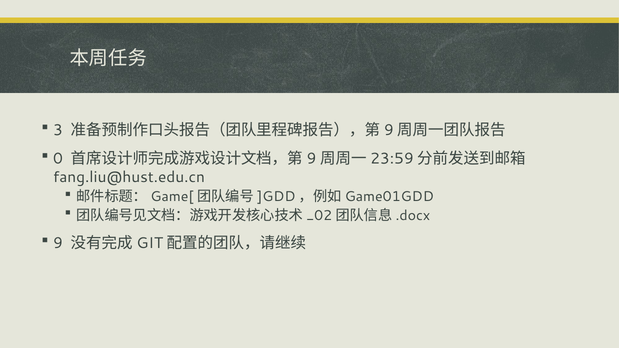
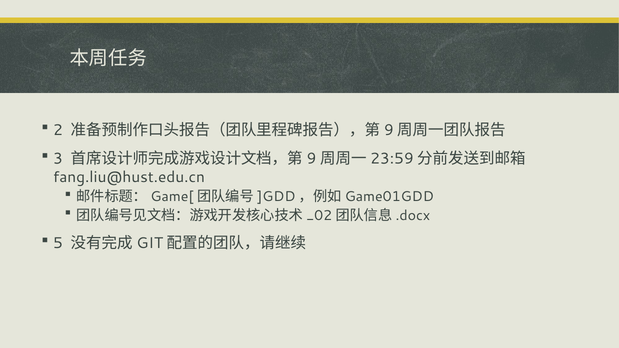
3: 3 -> 2 (58, 130)
0: 0 -> 3 (58, 159)
9: 9 -> 5 (58, 243)
